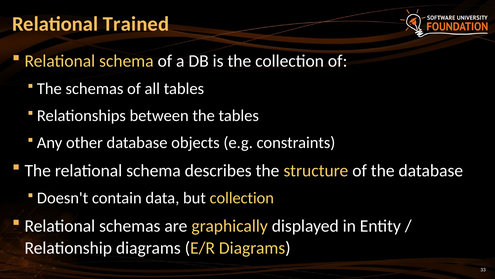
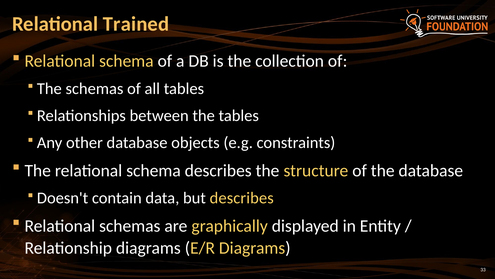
but collection: collection -> describes (242, 198)
